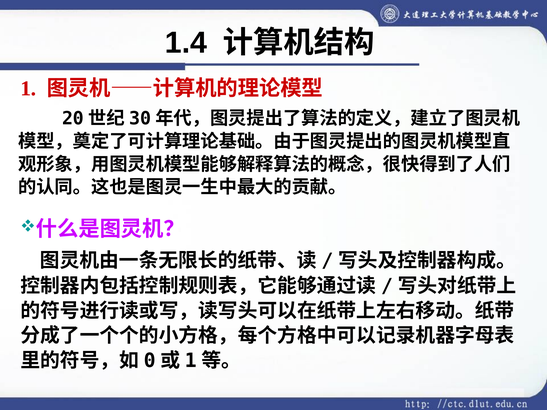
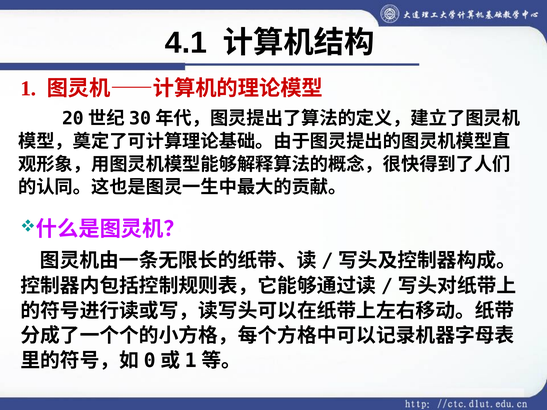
1.4: 1.4 -> 4.1 (186, 43)
